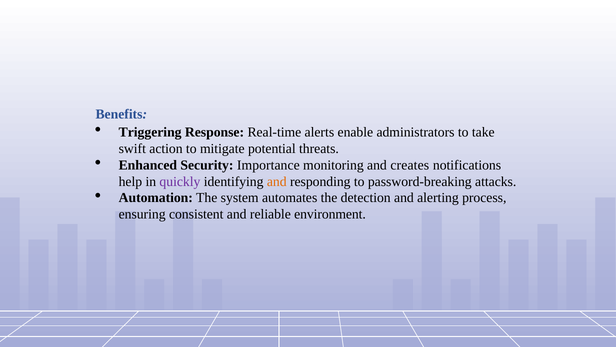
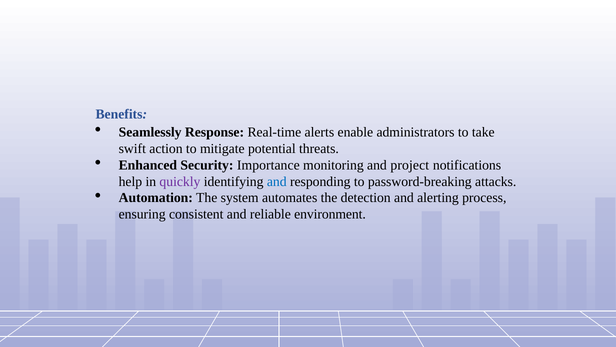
Triggering: Triggering -> Seamlessly (150, 132)
creates: creates -> project (410, 165)
and colour: orange -> blue (277, 181)
